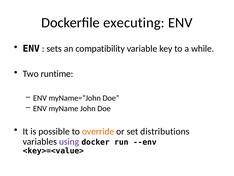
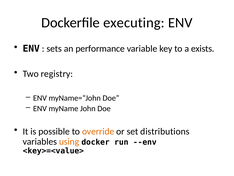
compatibility: compatibility -> performance (100, 48)
while: while -> exists (203, 48)
runtime: runtime -> registry (57, 74)
using colour: purple -> orange (69, 141)
